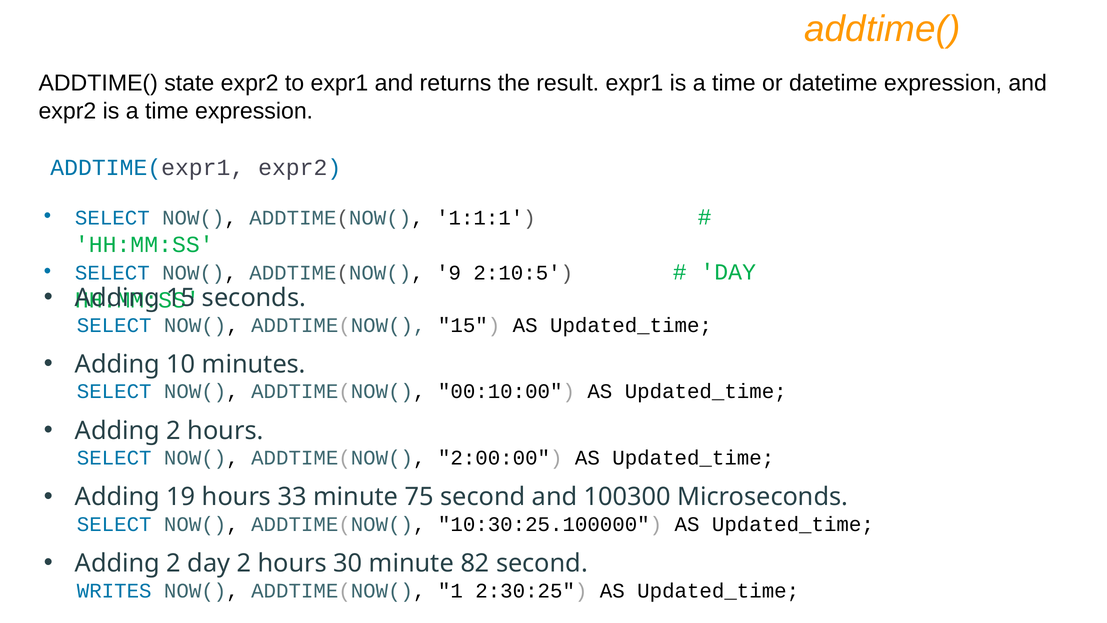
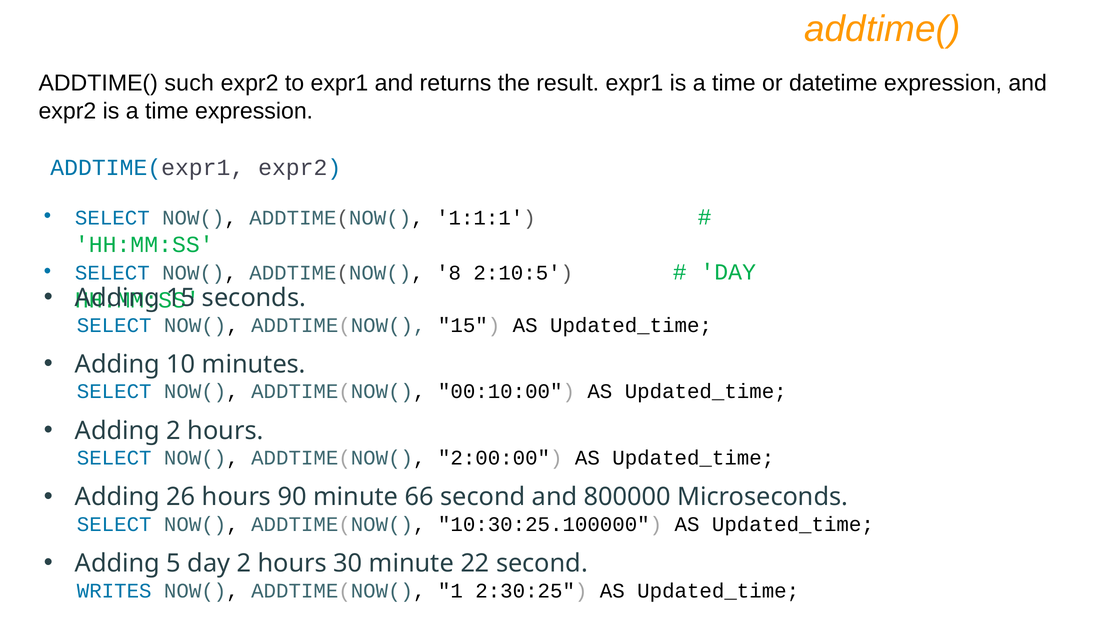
state: state -> such (189, 83)
9: 9 -> 8 (449, 273)
19: 19 -> 26 (181, 497)
33: 33 -> 90 (292, 497)
75: 75 -> 66 (419, 497)
100300: 100300 -> 800000 (627, 497)
2: 2 -> 5 (174, 563)
82: 82 -> 22 (475, 563)
